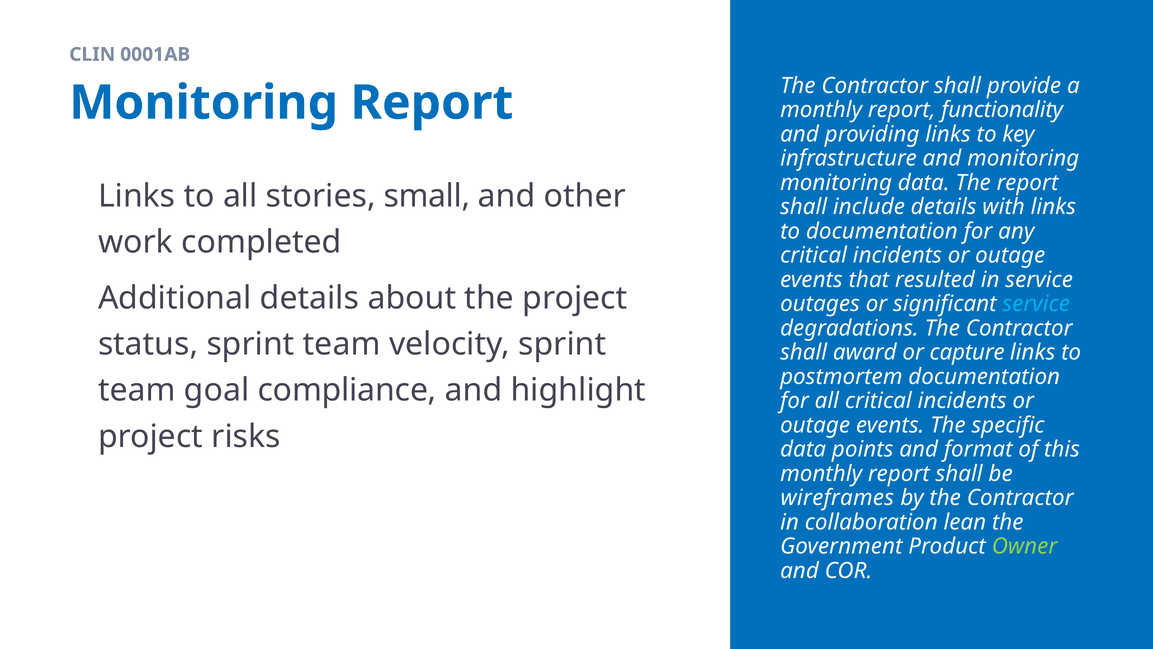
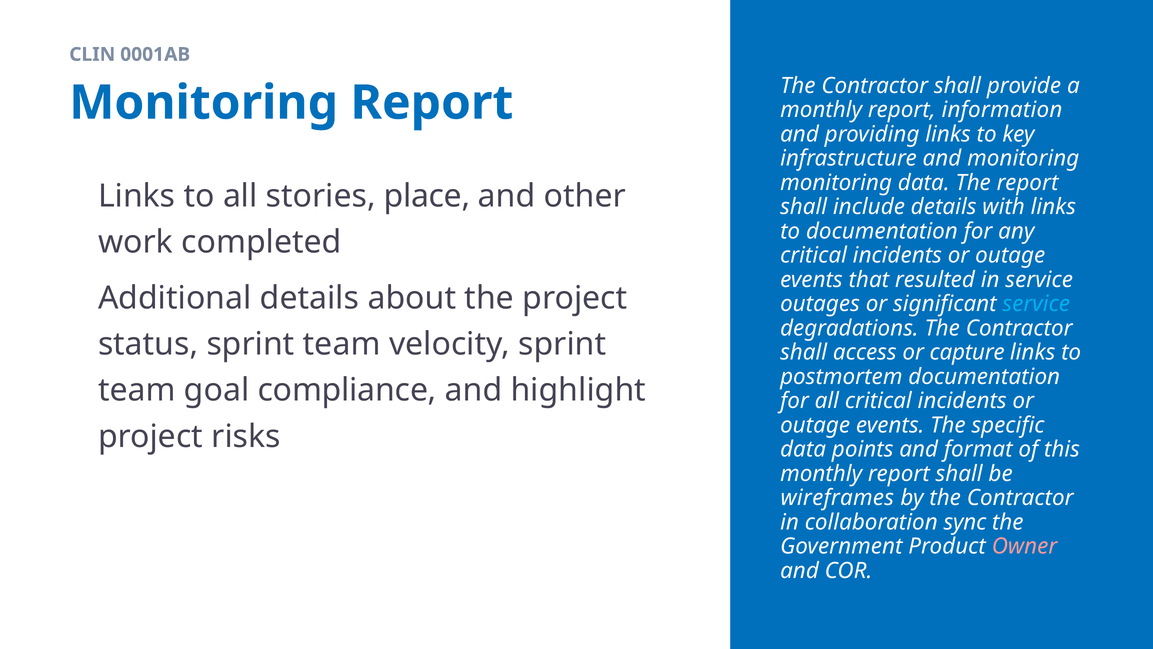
functionality: functionality -> information (1002, 110)
small: small -> place (427, 196)
award: award -> access (865, 352)
lean: lean -> sync (965, 522)
Owner colour: light green -> pink (1025, 546)
